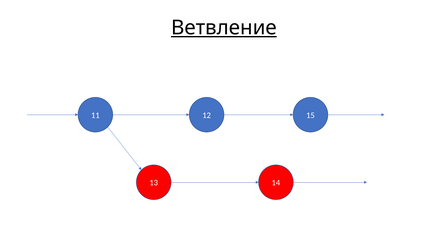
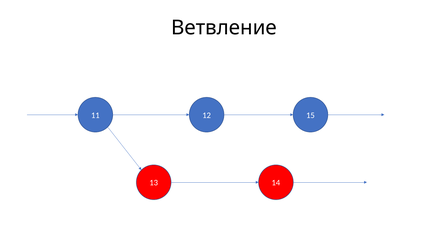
Ветвление underline: present -> none (224, 28)
